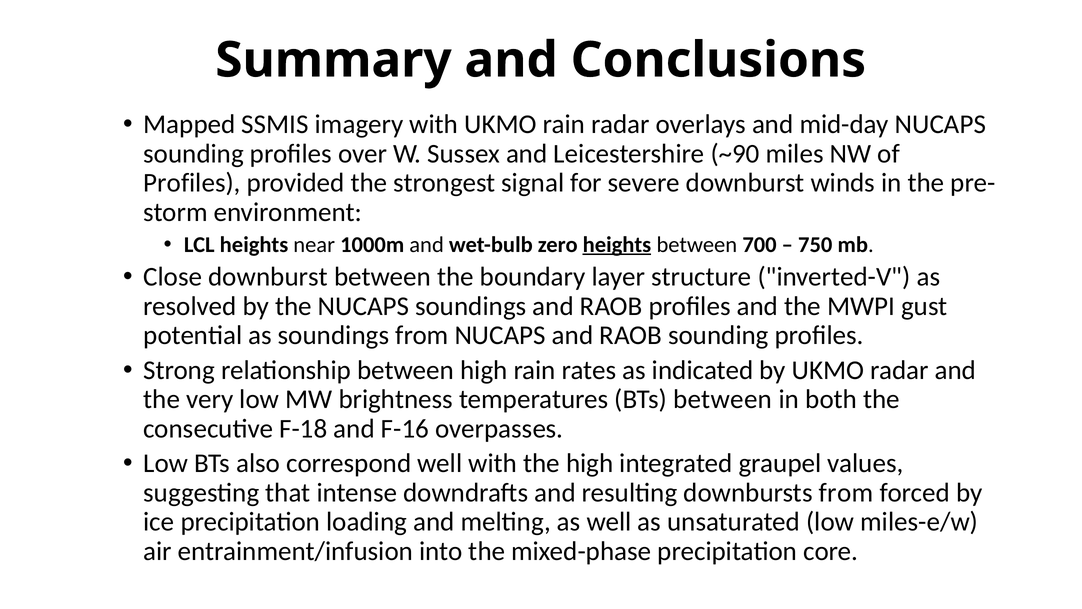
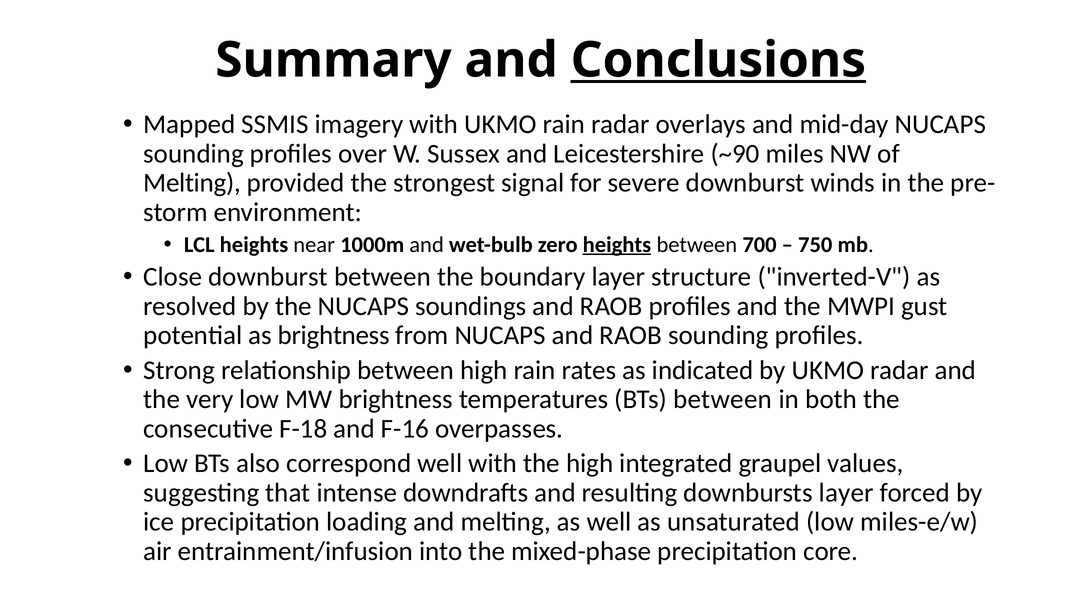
Conclusions underline: none -> present (718, 60)
Profiles: Profiles -> Melting (192, 183)
as soundings: soundings -> brightness (334, 335)
downbursts from: from -> layer (846, 492)
